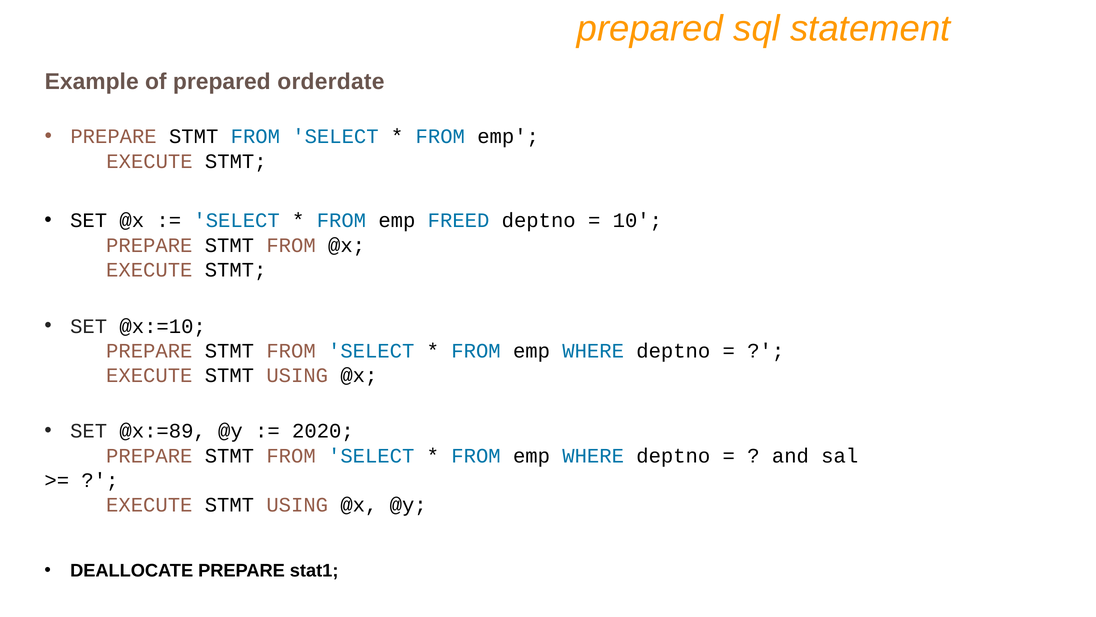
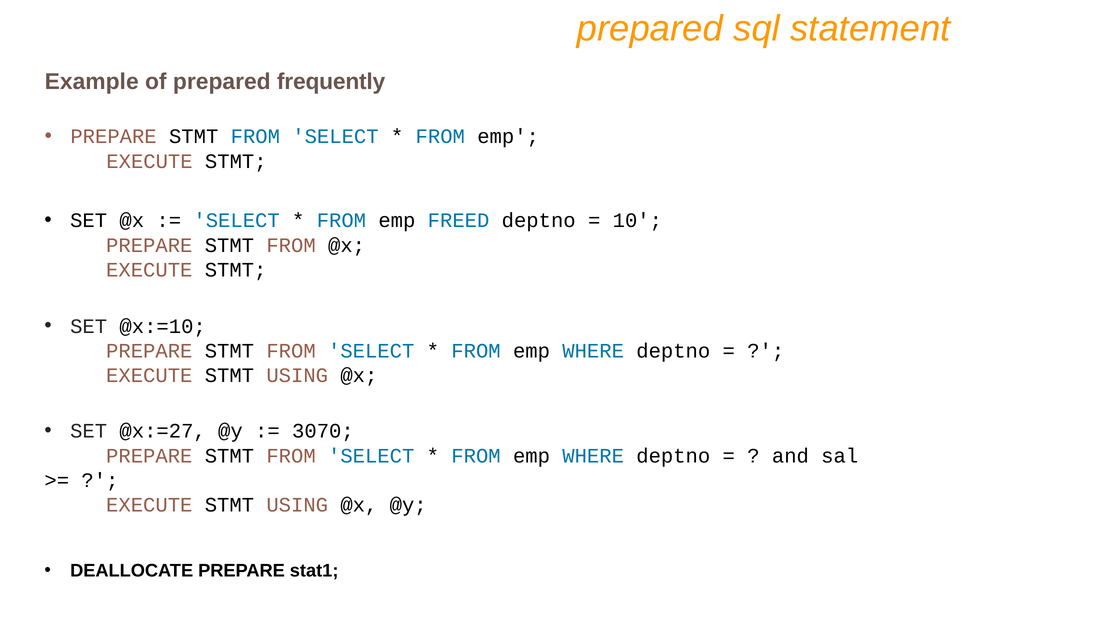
orderdate: orderdate -> frequently (331, 81)
@x:=89: @x:=89 -> @x:=27 (163, 431)
2020: 2020 -> 3070 (323, 431)
